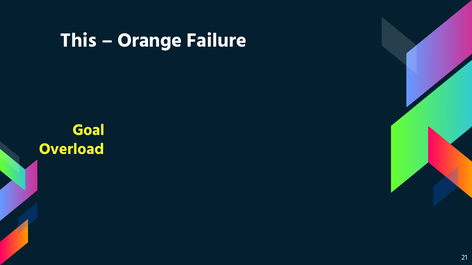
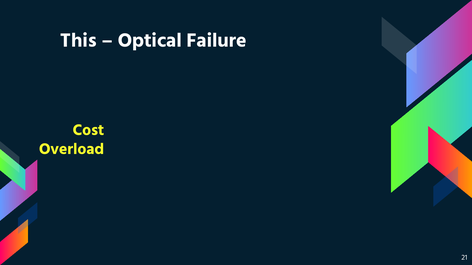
Orange: Orange -> Optical (150, 41)
Goal: Goal -> Cost (88, 130)
